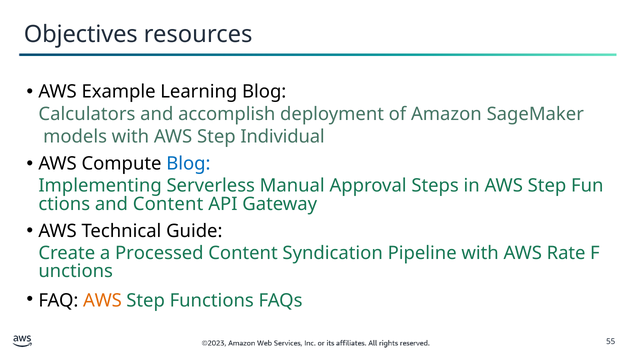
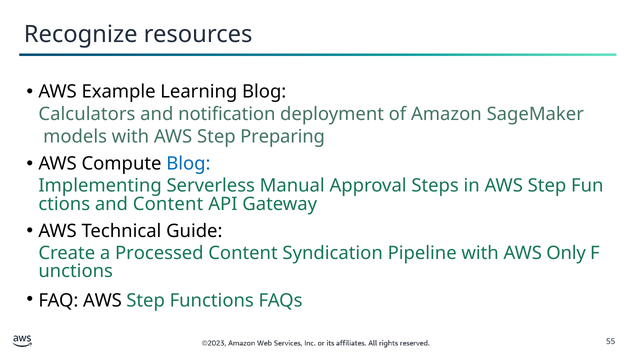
Objectives: Objectives -> Recognize (81, 35)
accomplish: accomplish -> notification (227, 114)
Individual: Individual -> Preparing (283, 136)
Rate: Rate -> Only (566, 253)
AWS colour: orange -> black (102, 300)
